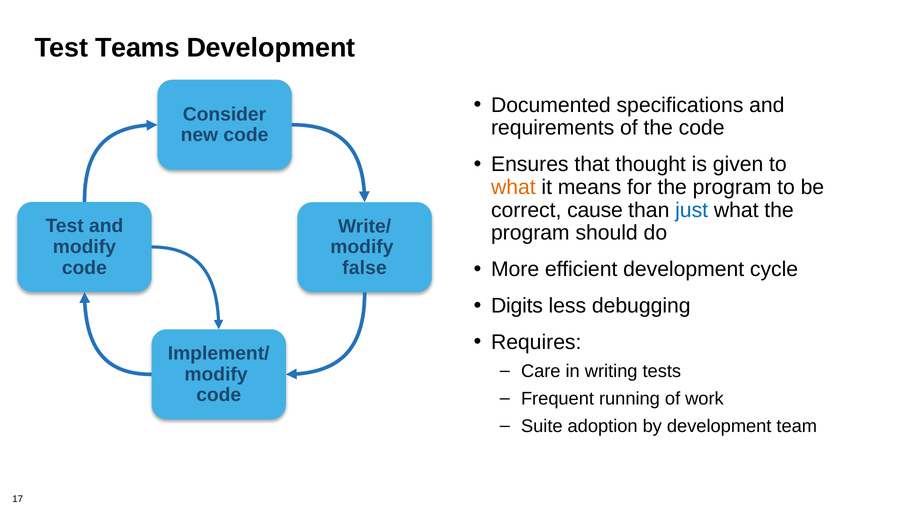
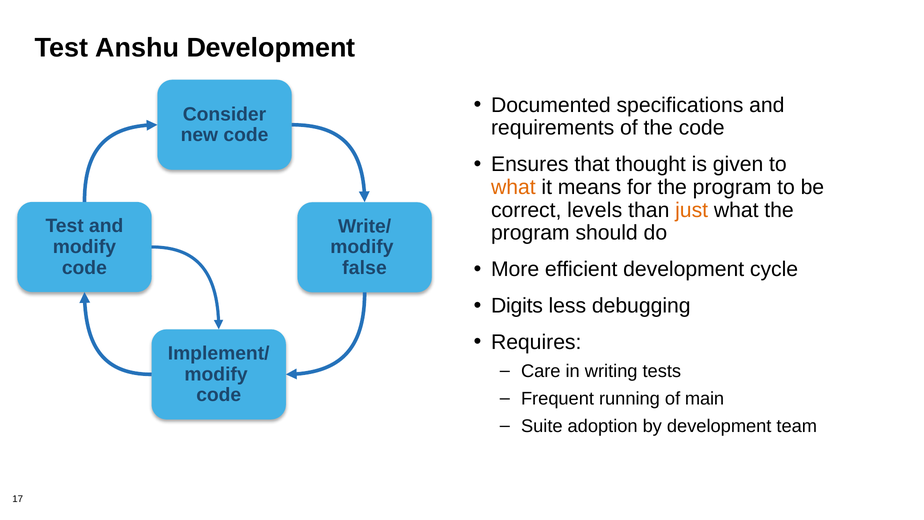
Teams: Teams -> Anshu (137, 48)
cause: cause -> levels (595, 210)
just colour: blue -> orange (692, 210)
work: work -> main (705, 398)
